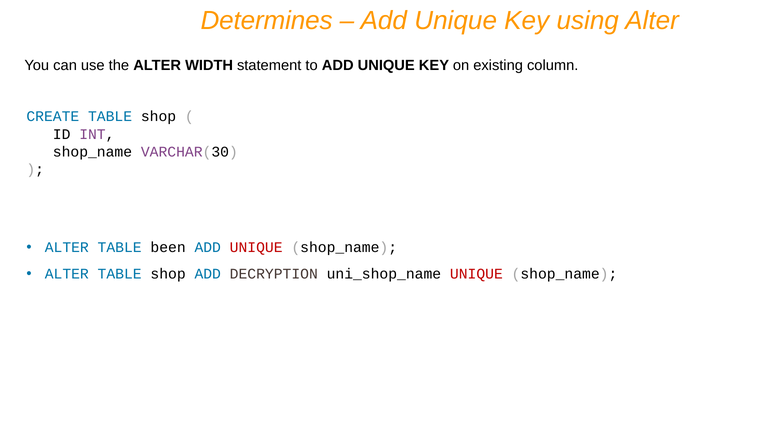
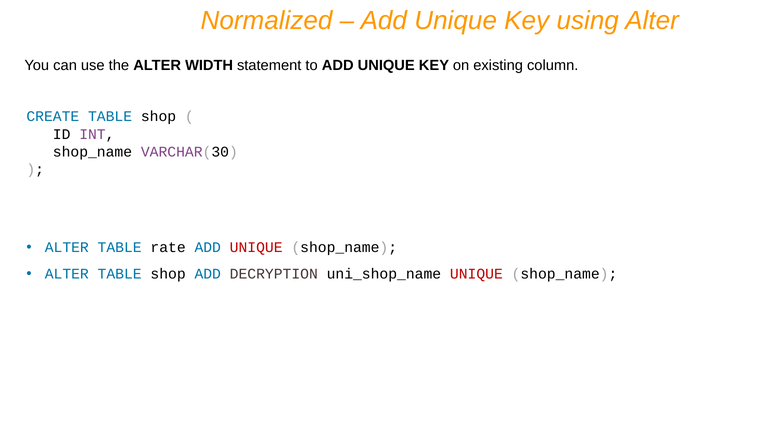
Determines: Determines -> Normalized (267, 20)
been: been -> rate (168, 247)
